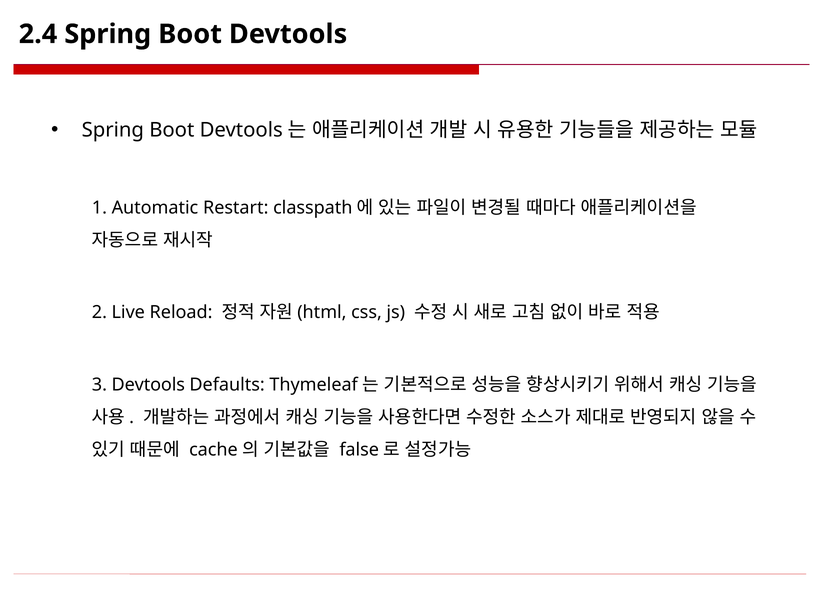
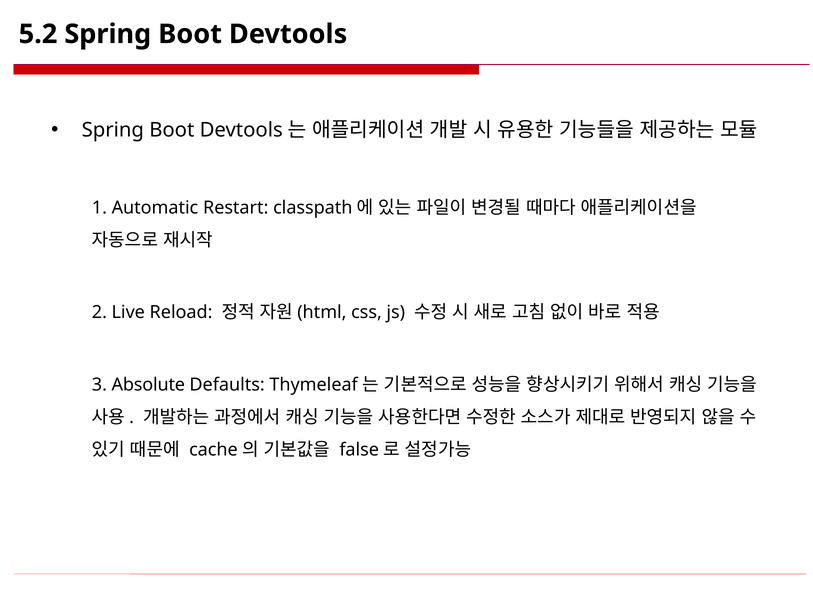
2.4: 2.4 -> 5.2 (38, 34)
3 Devtools: Devtools -> Absolute (148, 385)
